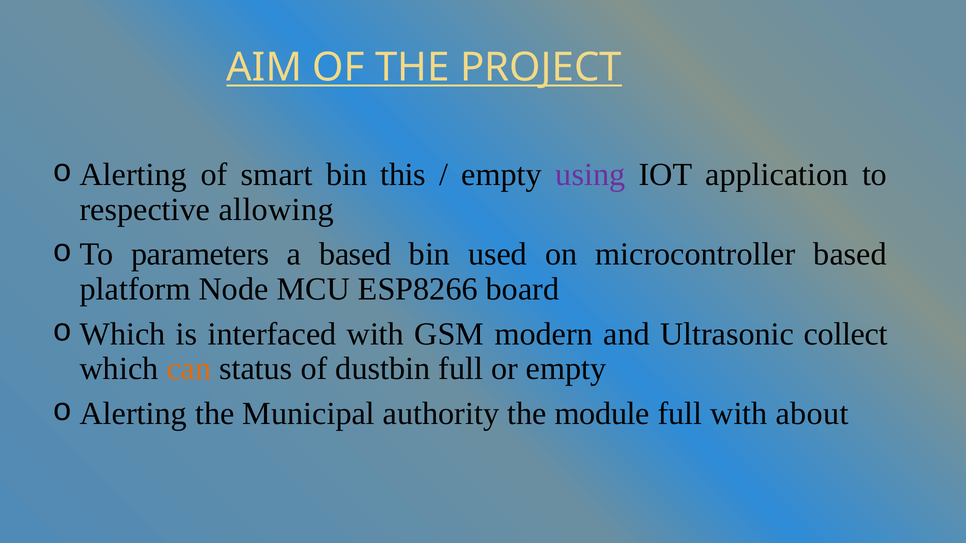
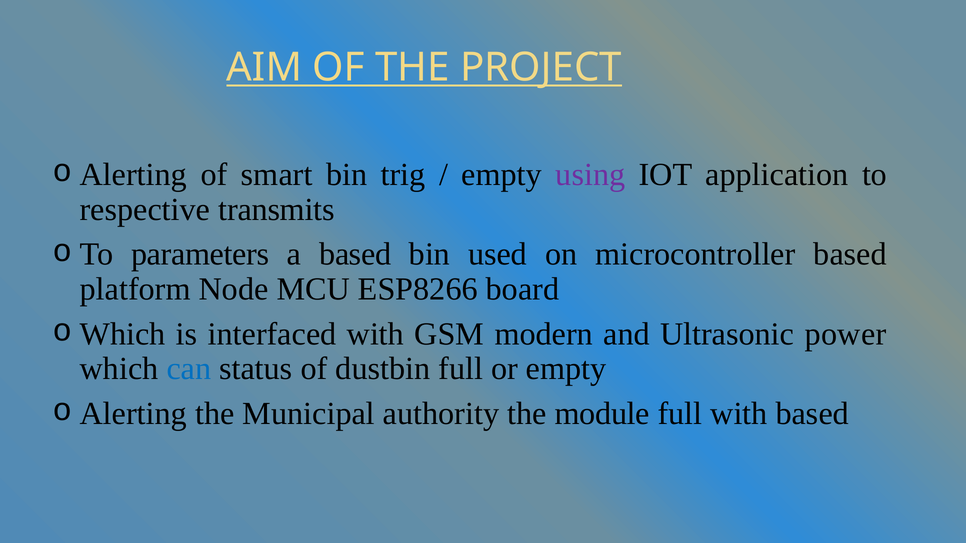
this: this -> trig (403, 175)
allowing: allowing -> transmits (277, 210)
collect: collect -> power (845, 334)
can colour: orange -> blue (189, 369)
with about: about -> based (812, 414)
